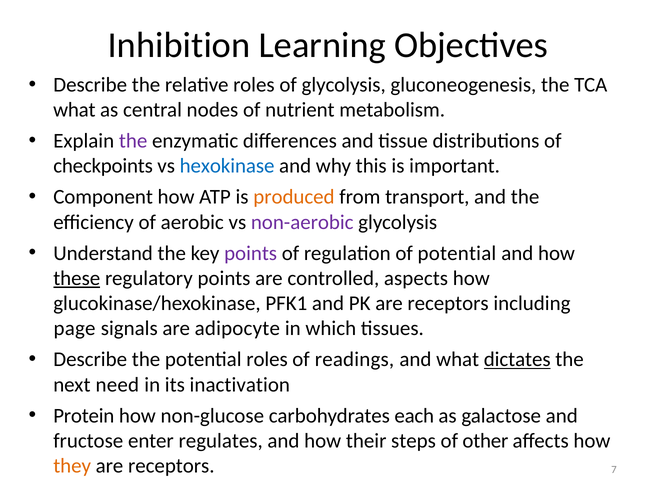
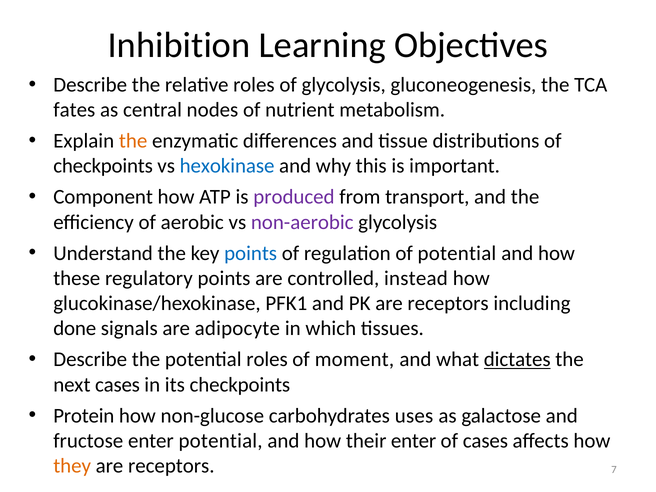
what: what -> fates (74, 110)
the colour: purple -> orange (133, 141)
produced colour: orange -> purple (294, 197)
points colour: purple -> blue (251, 253)
these underline: present -> none (77, 278)
aspects: aspects -> instead (416, 278)
page: page -> done (75, 329)
readings: readings -> moment (354, 359)
next need: need -> cases (117, 385)
its inactivation: inactivation -> checkpoints (240, 385)
each: each -> uses (414, 416)
enter regulates: regulates -> potential (221, 441)
their steps: steps -> enter (414, 441)
of other: other -> cases (485, 441)
